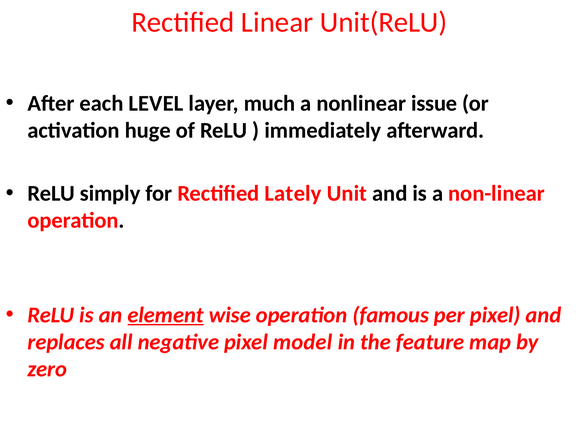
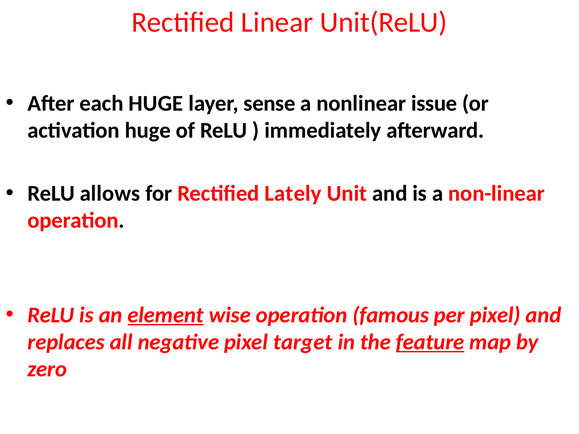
each LEVEL: LEVEL -> HUGE (156, 103)
much: much -> sense (270, 103)
simply: simply -> allows (110, 194)
model: model -> target (303, 342)
feature underline: none -> present (430, 342)
